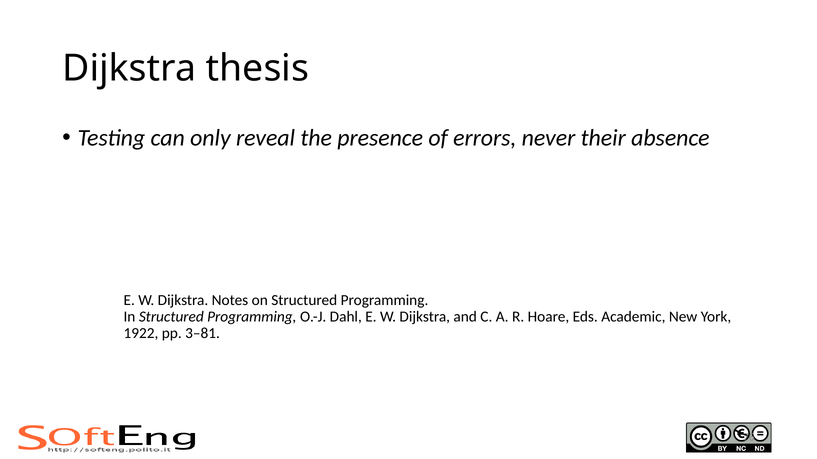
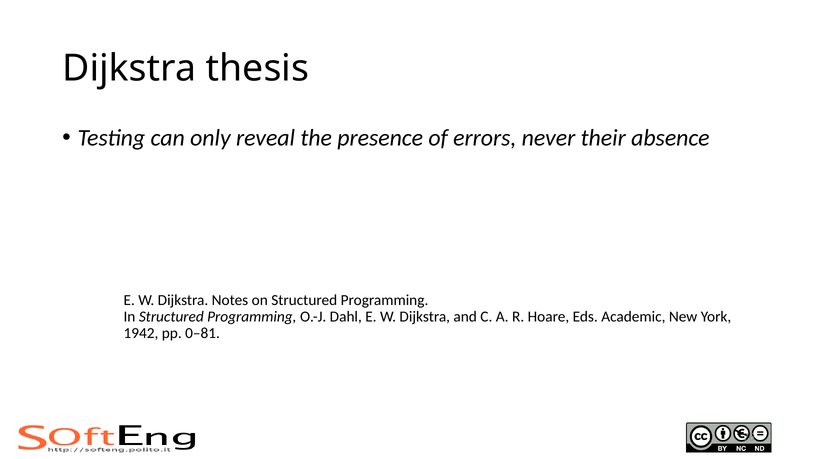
1922: 1922 -> 1942 (141, 334)
3–81: 3–81 -> 0–81 (203, 334)
